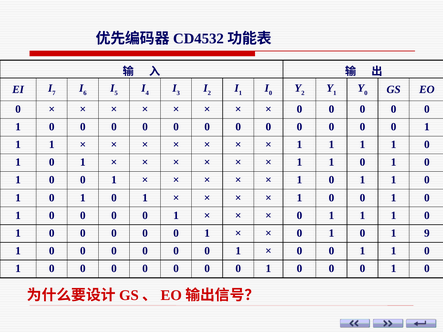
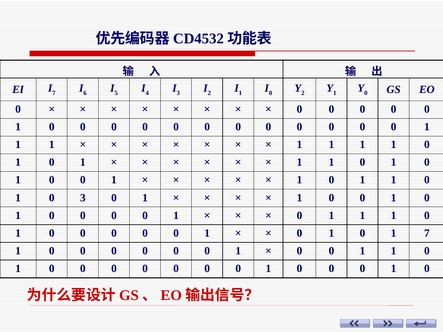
1: 1 -> 3 (83, 198)
1 9: 9 -> 7 (427, 233)
